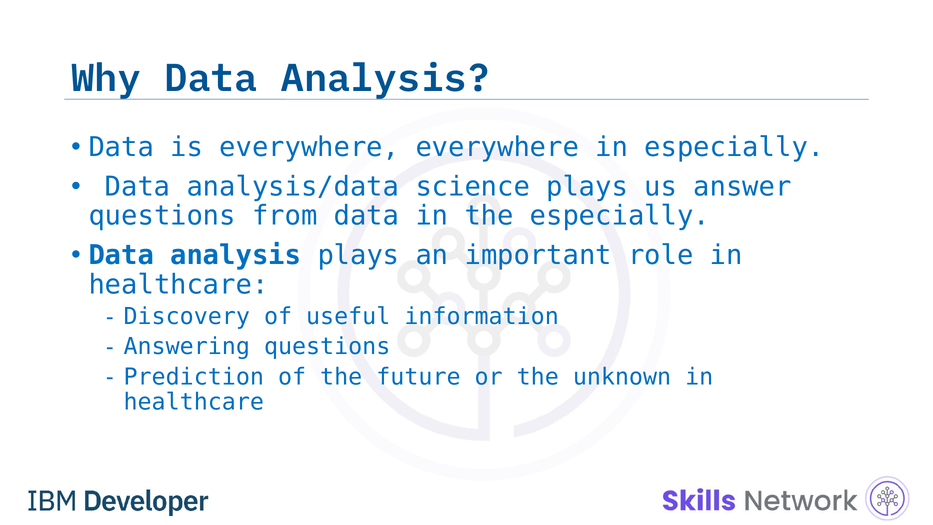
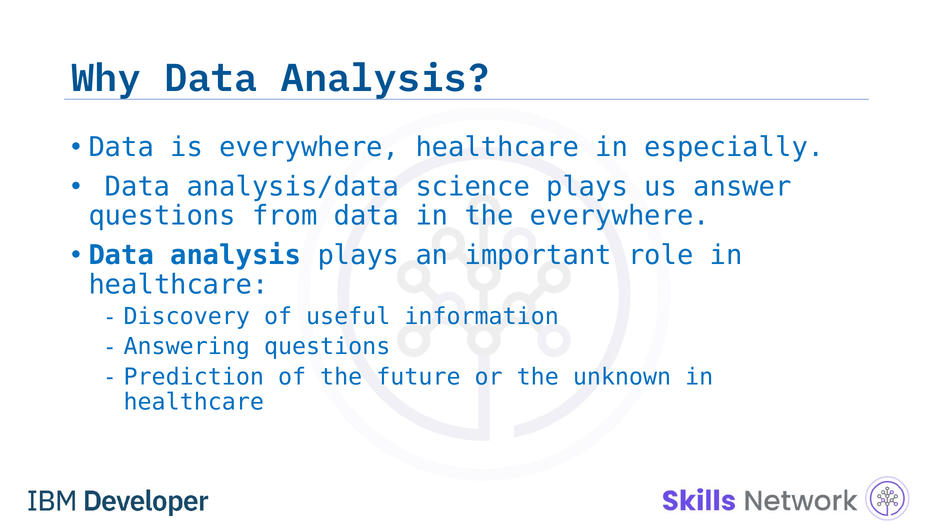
everywhere everywhere: everywhere -> healthcare (497, 147)
the especially: especially -> everywhere (620, 216)
